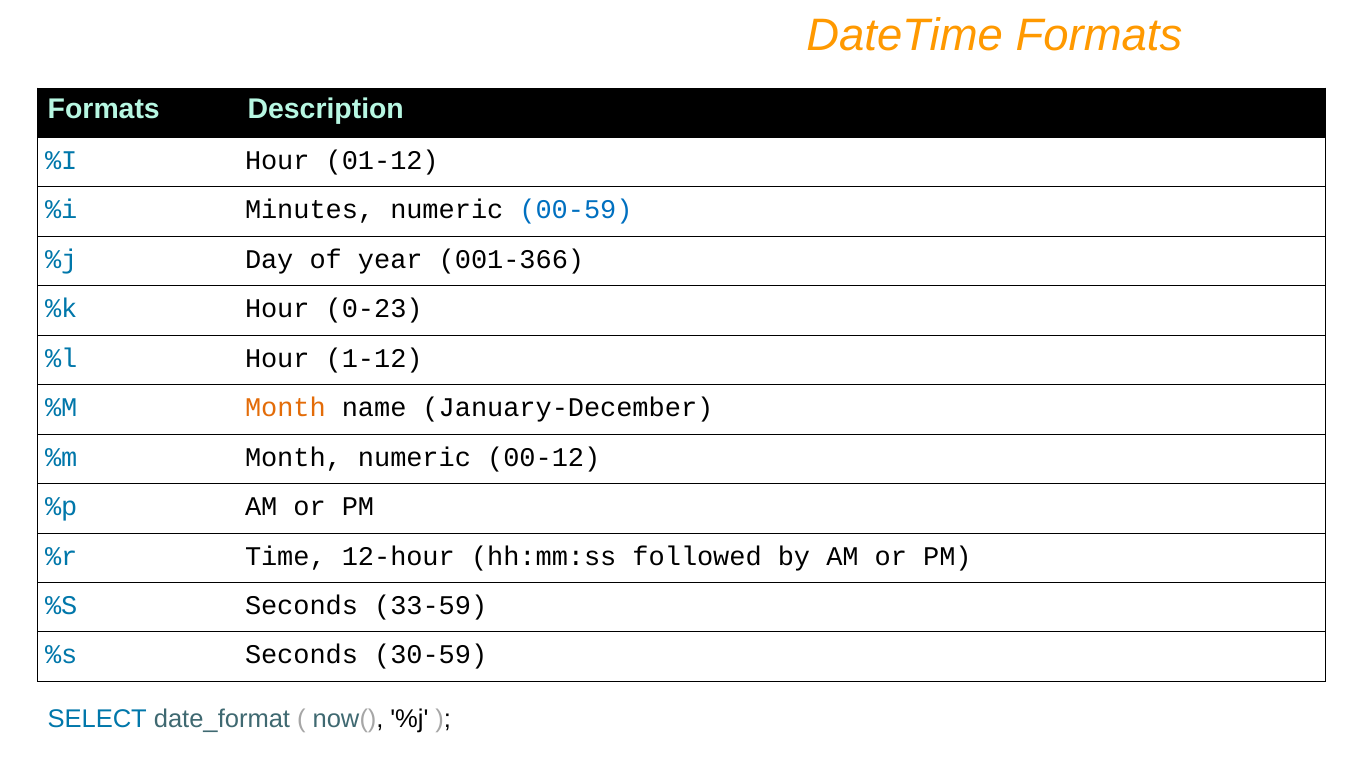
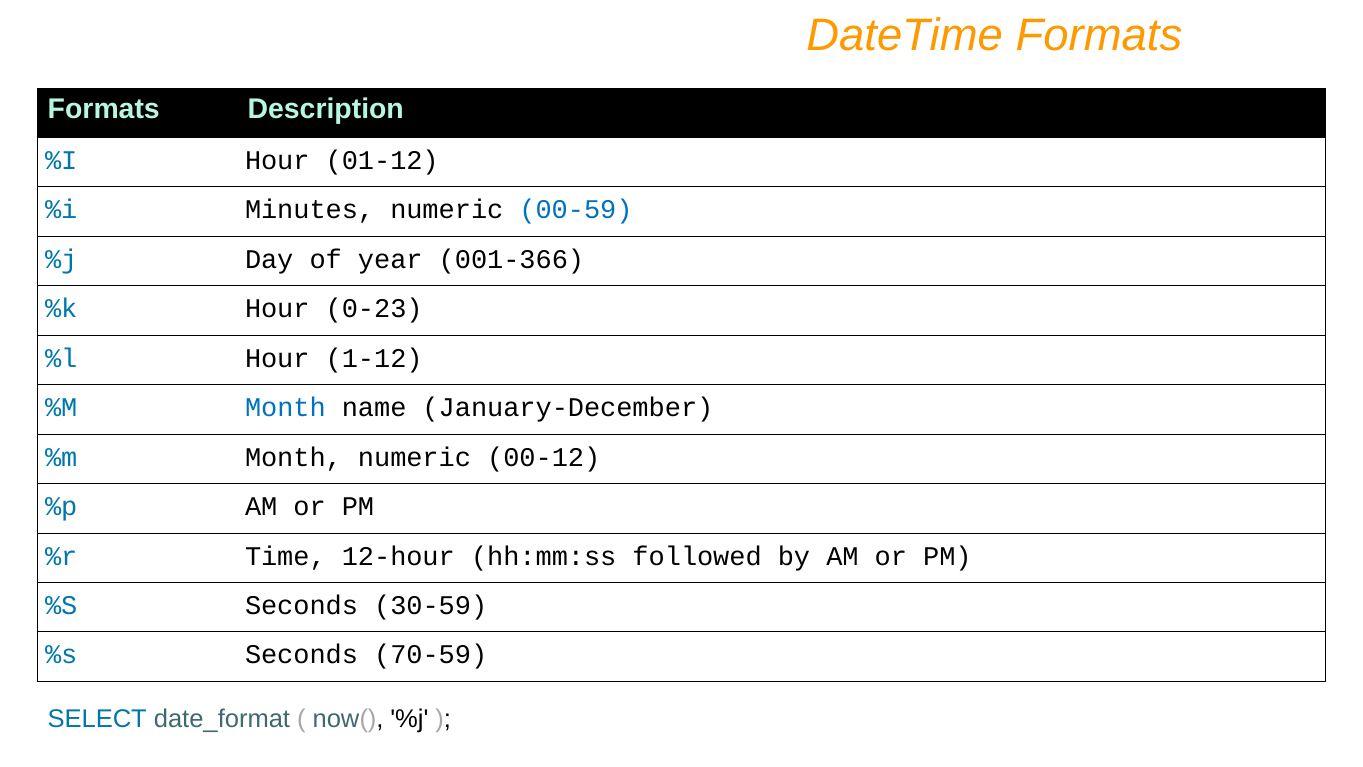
Month colour: orange -> blue (285, 408)
33-59: 33-59 -> 30-59 (431, 605)
30-59: 30-59 -> 70-59 (431, 655)
